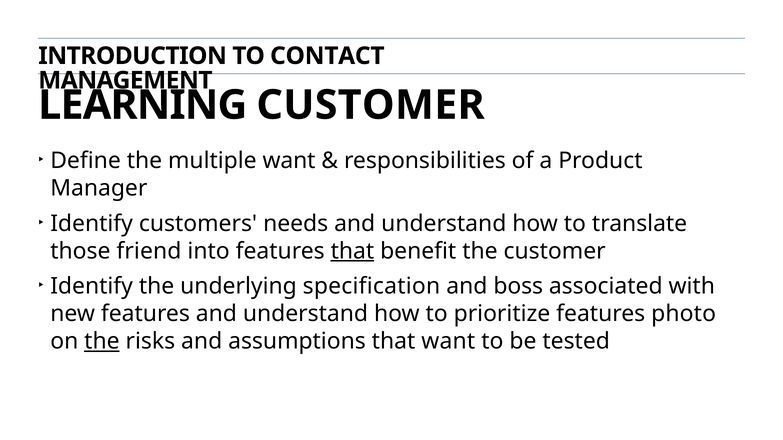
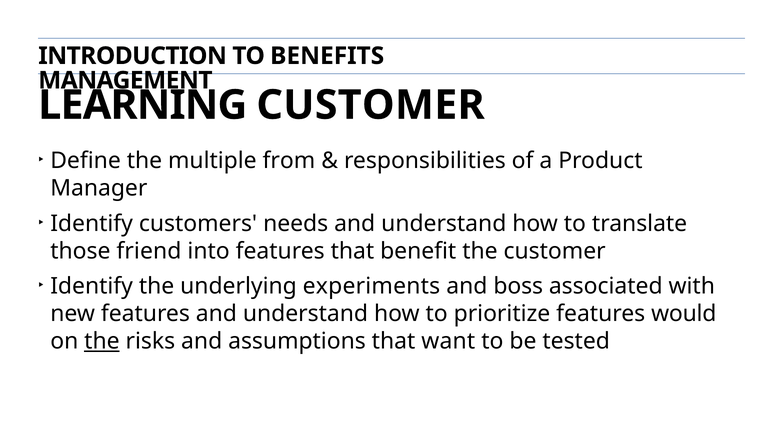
CONTACT: CONTACT -> BENEFITS (327, 56)
multiple want: want -> from (289, 161)
that underline: present -> none (352, 251)
specification: specification -> experiments (371, 286)
photo: photo -> would (684, 314)
